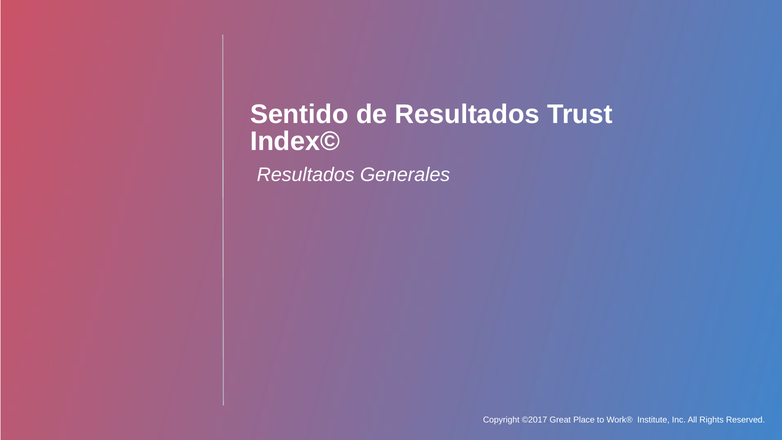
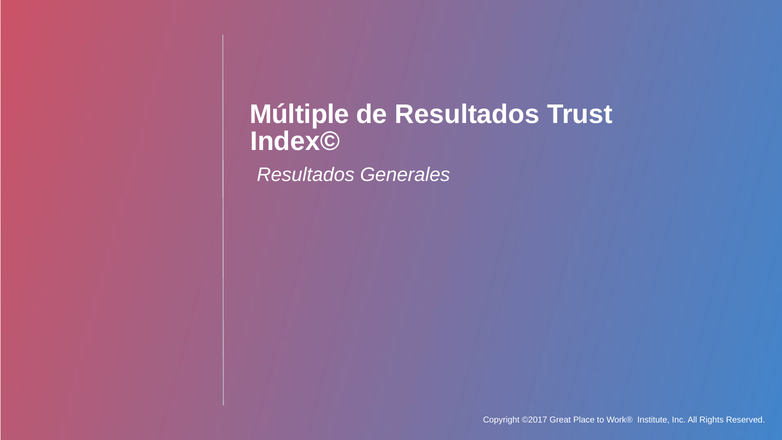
Sentido: Sentido -> Múltiple (300, 114)
